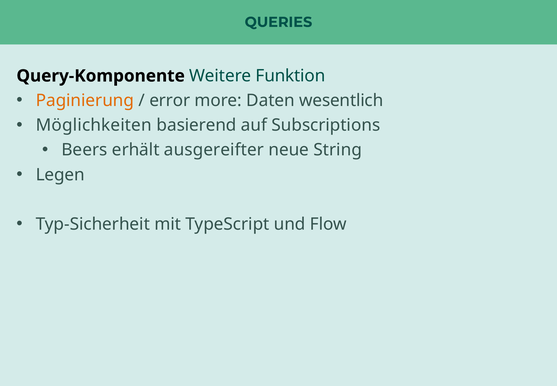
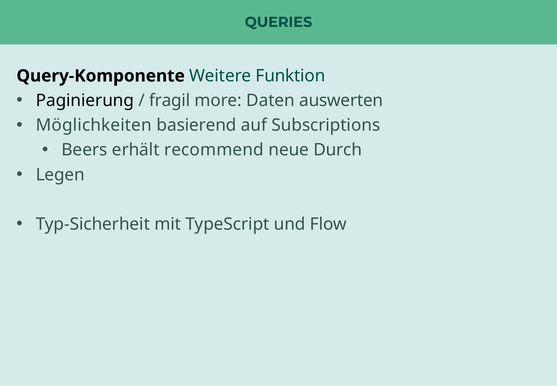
Paginierung colour: orange -> black (85, 100)
error: error -> fragil (170, 100)
wesentlich: wesentlich -> auswerten (341, 100)
ausgereifter: ausgereifter -> recommend (214, 150)
String: String -> Durch (338, 150)
